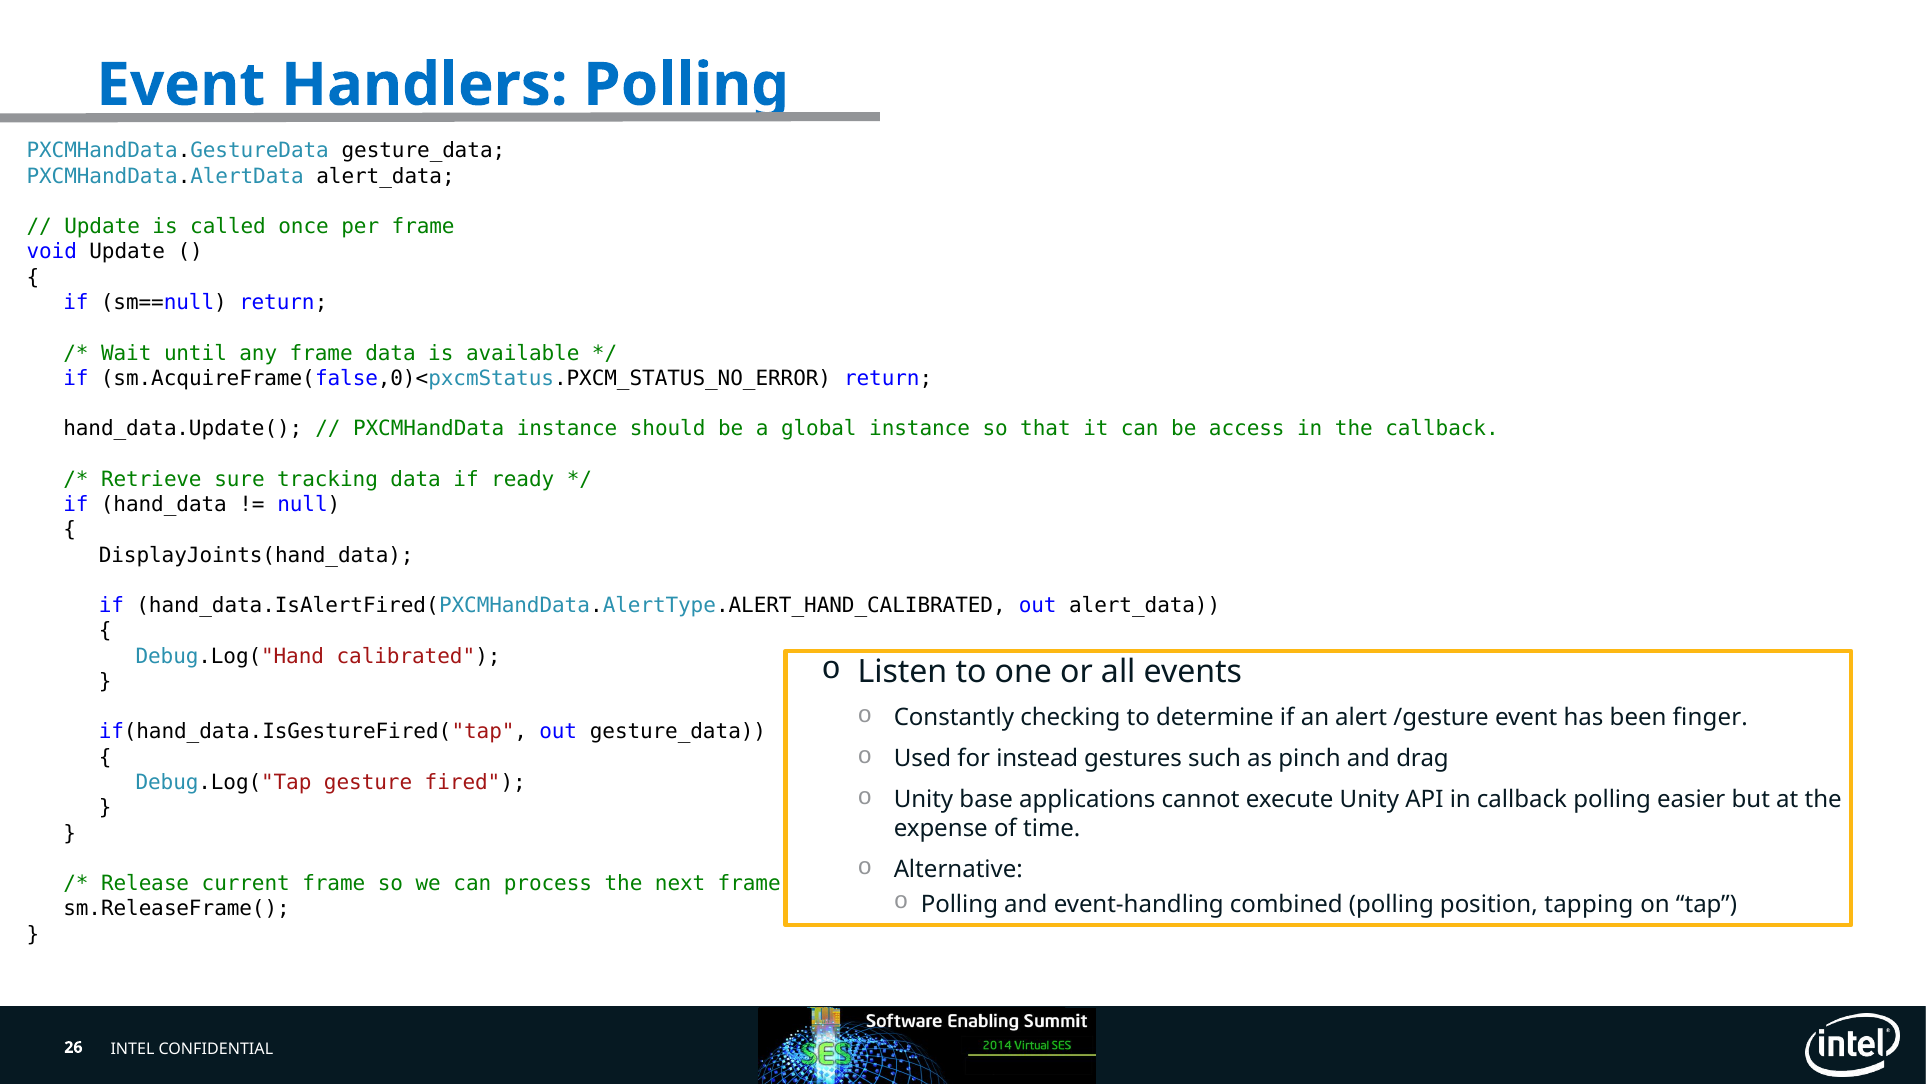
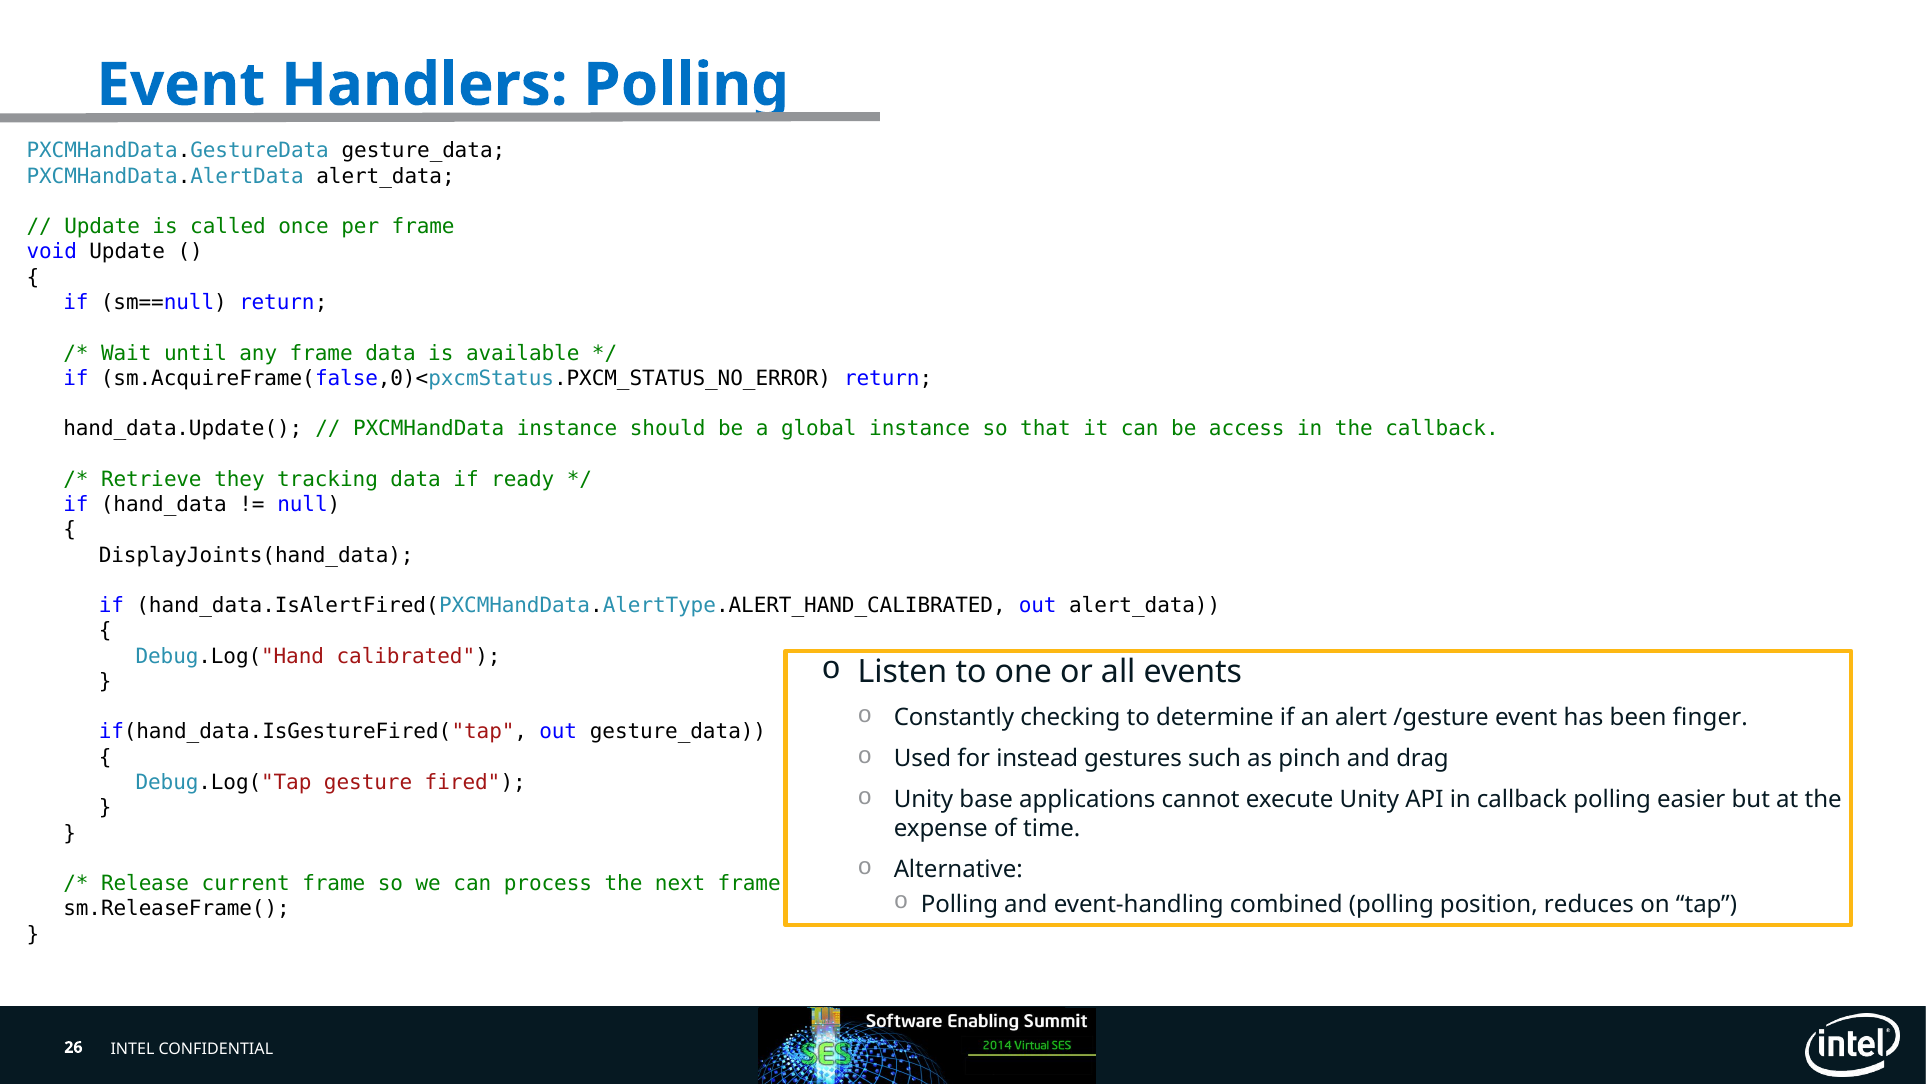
sure: sure -> they (239, 479)
tapping: tapping -> reduces (1589, 904)
